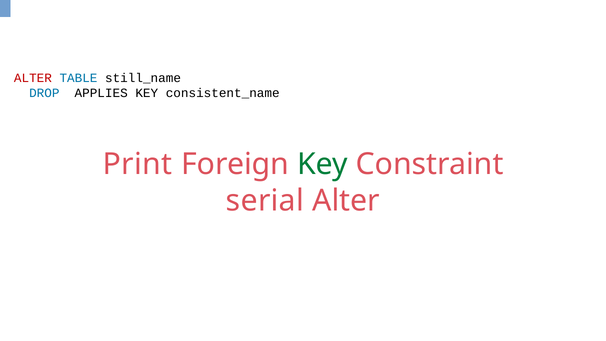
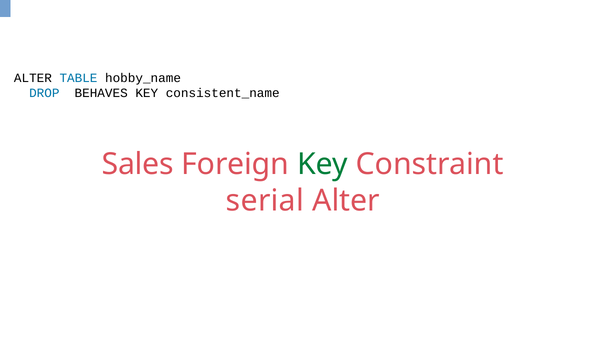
ALTER colour: red -> black (33, 78)
still_name: still_name -> hobby_name (143, 78)
APPLIES: APPLIES -> BEHAVES (101, 93)
Print: Print -> Sales (138, 164)
